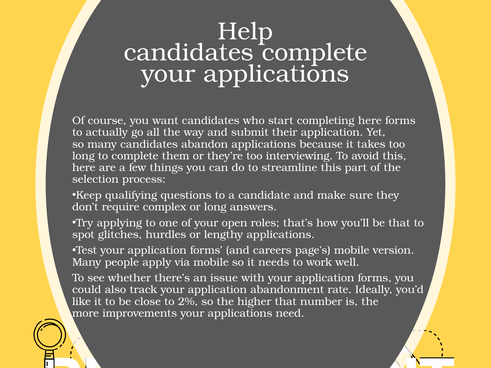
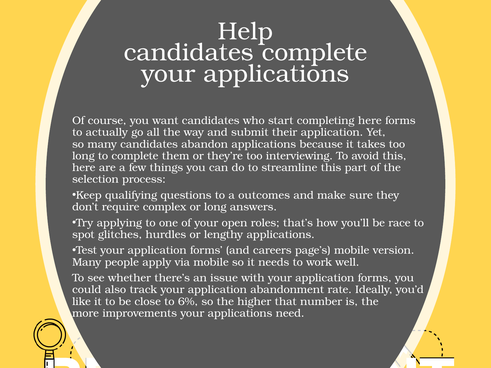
candidate: candidate -> outcomes (264, 195)
be that: that -> race (399, 223)
2%: 2% -> 6% (188, 302)
